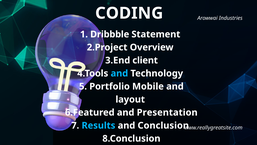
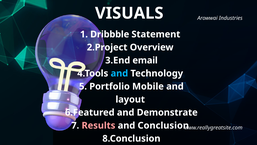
CODING: CODING -> VISUALS (129, 13)
client: client -> email (145, 60)
Presentation: Presentation -> Demonstrate (167, 112)
Results colour: light blue -> pink (98, 125)
